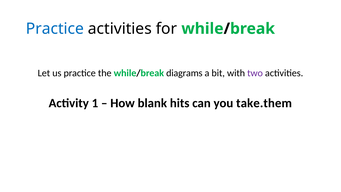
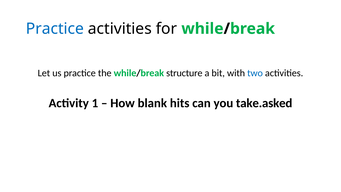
diagrams: diagrams -> structure (184, 73)
two colour: purple -> blue (255, 73)
take.them: take.them -> take.asked (264, 103)
